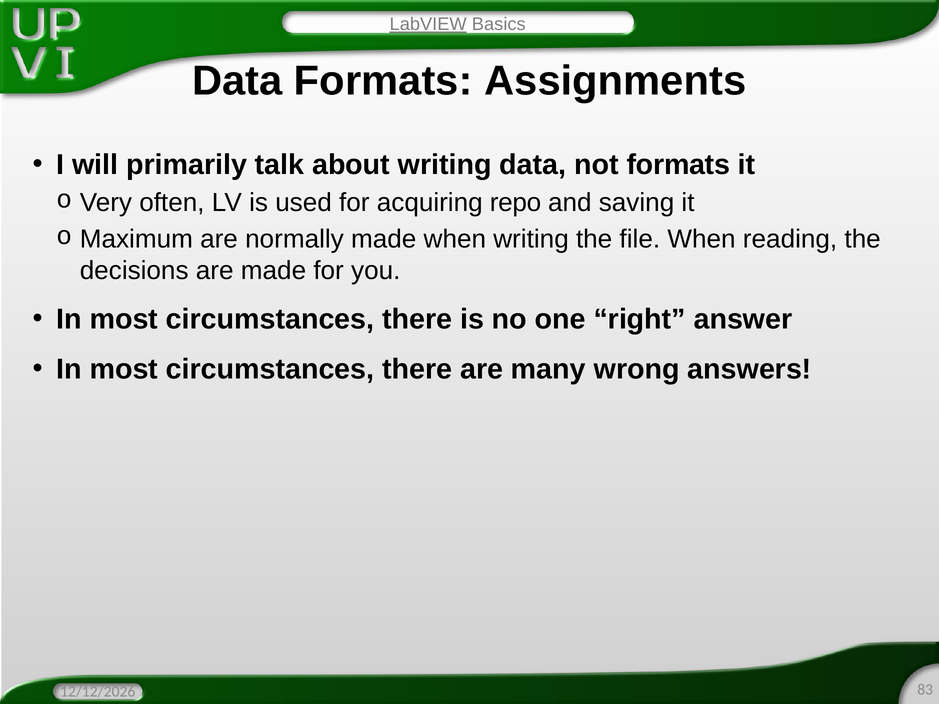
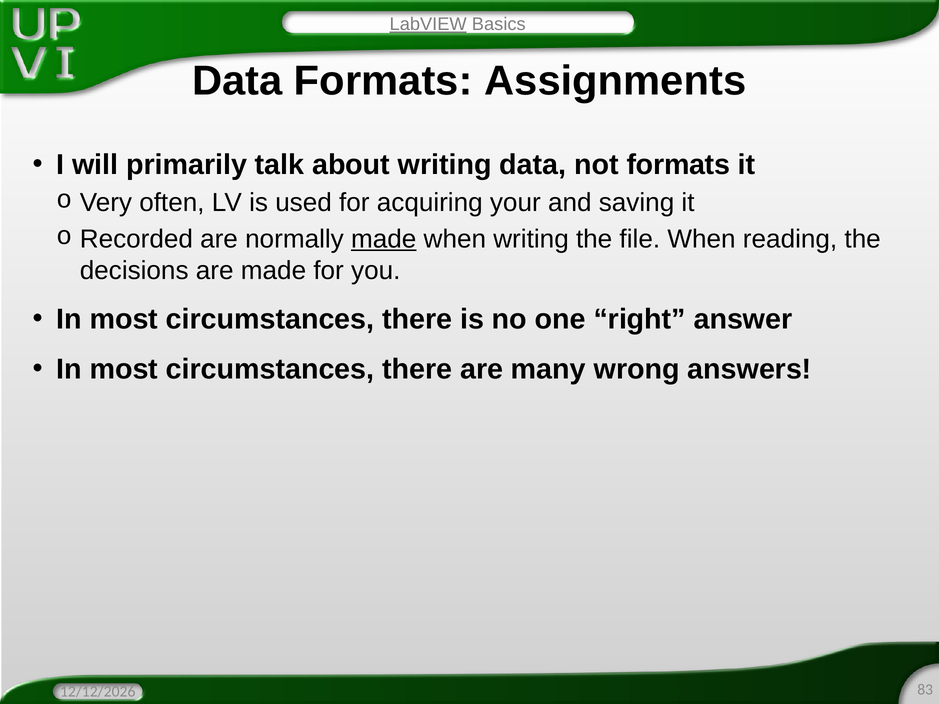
repo: repo -> your (515, 203)
Maximum: Maximum -> Recorded (136, 239)
made underline: none -> present (384, 239)
